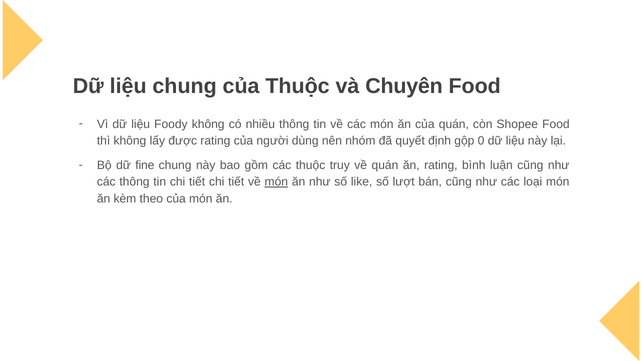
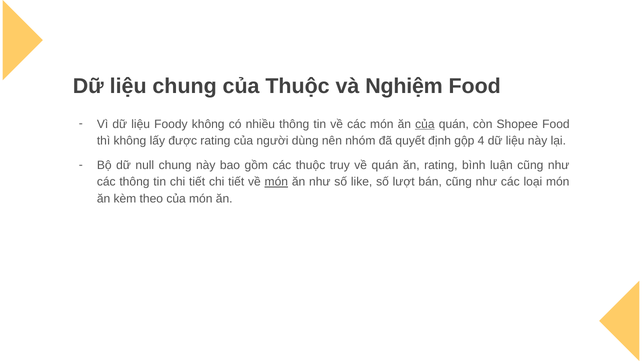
Chuyên: Chuyên -> Nghiệm (404, 86)
của underline: none -> present (425, 124)
0: 0 -> 4 (481, 141)
fine: fine -> null (145, 165)
